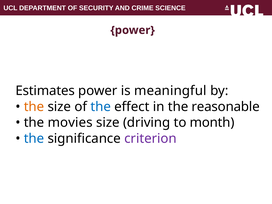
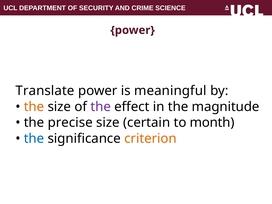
Estimates: Estimates -> Translate (45, 91)
the colour: blue -> purple (101, 107)
reasonable: reasonable -> magnitude (226, 107)
movies: movies -> precise (70, 123)
driving: driving -> certain (147, 123)
criterion colour: purple -> orange (150, 138)
